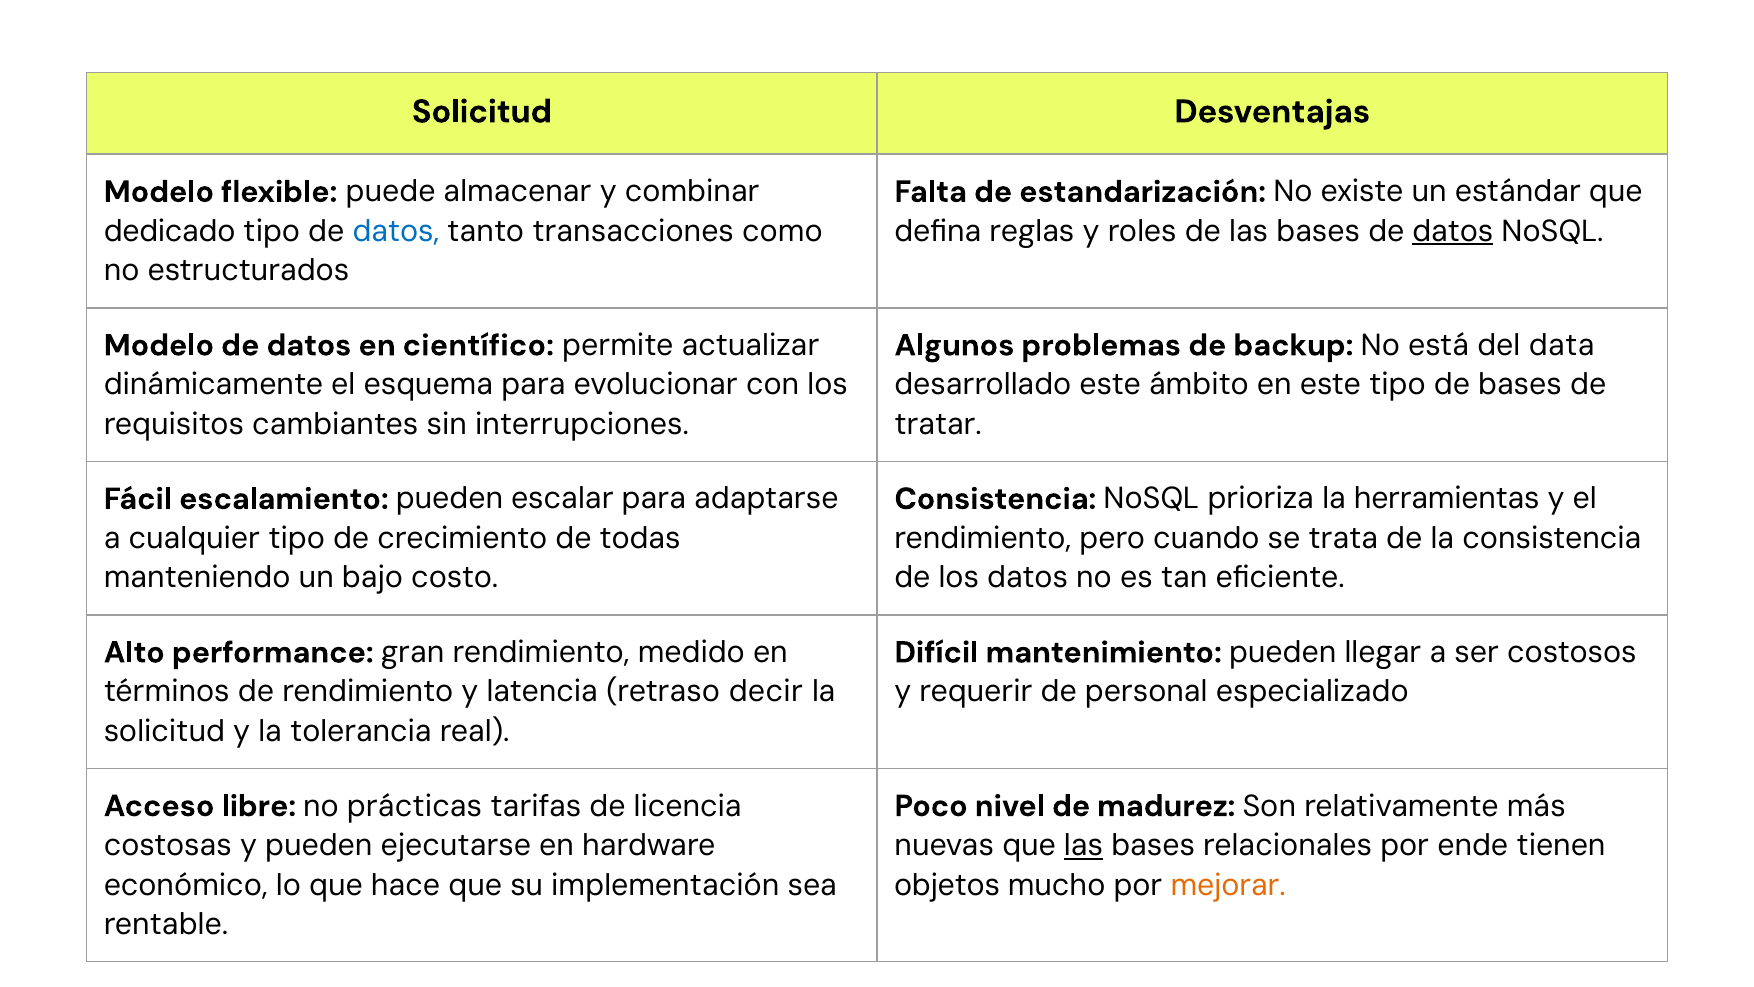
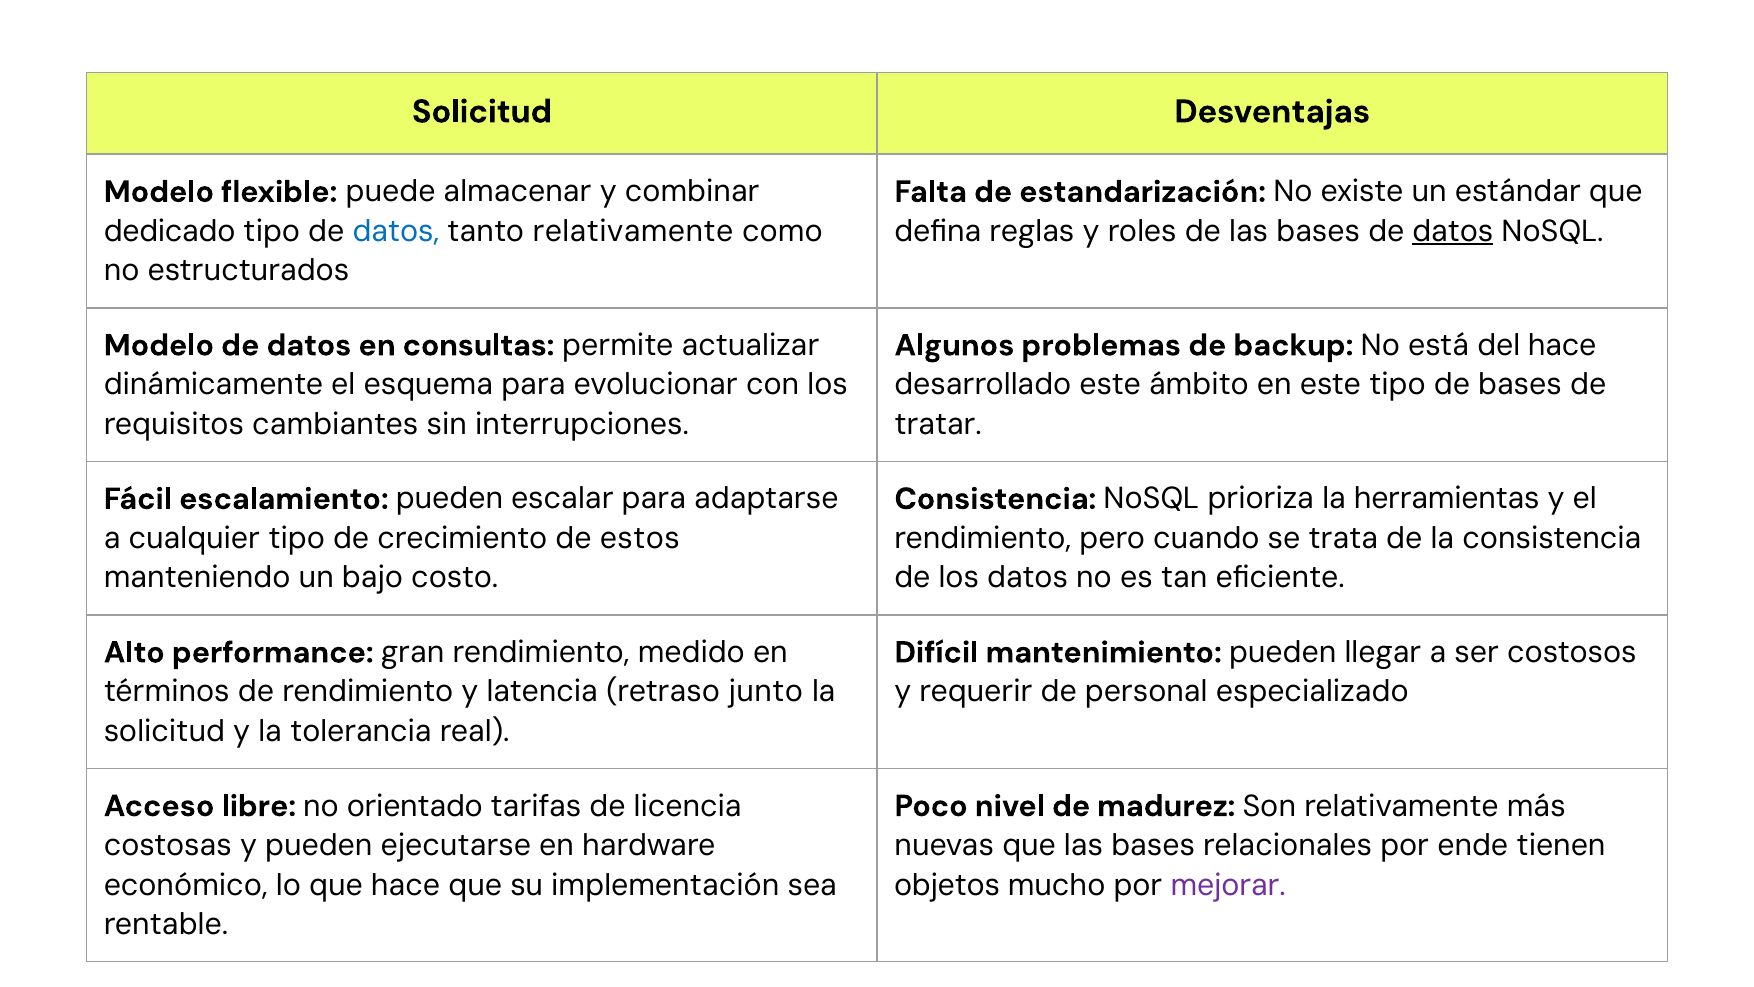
tanto transacciones: transacciones -> relativamente (633, 231)
científico: científico -> consultas (478, 345)
del data: data -> hace (1562, 345)
todas: todas -> estos (640, 538)
decir: decir -> junto (766, 692)
prácticas: prácticas -> orientado (415, 806)
las underline: present -> none (1084, 845)
mejorar colour: orange -> purple (1228, 885)
